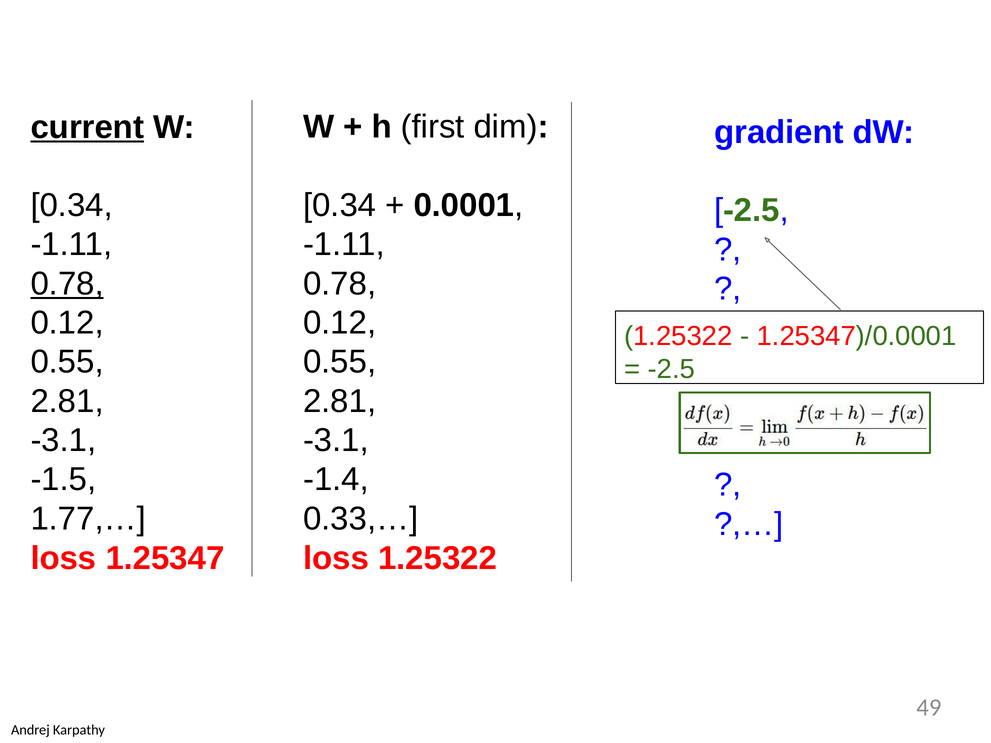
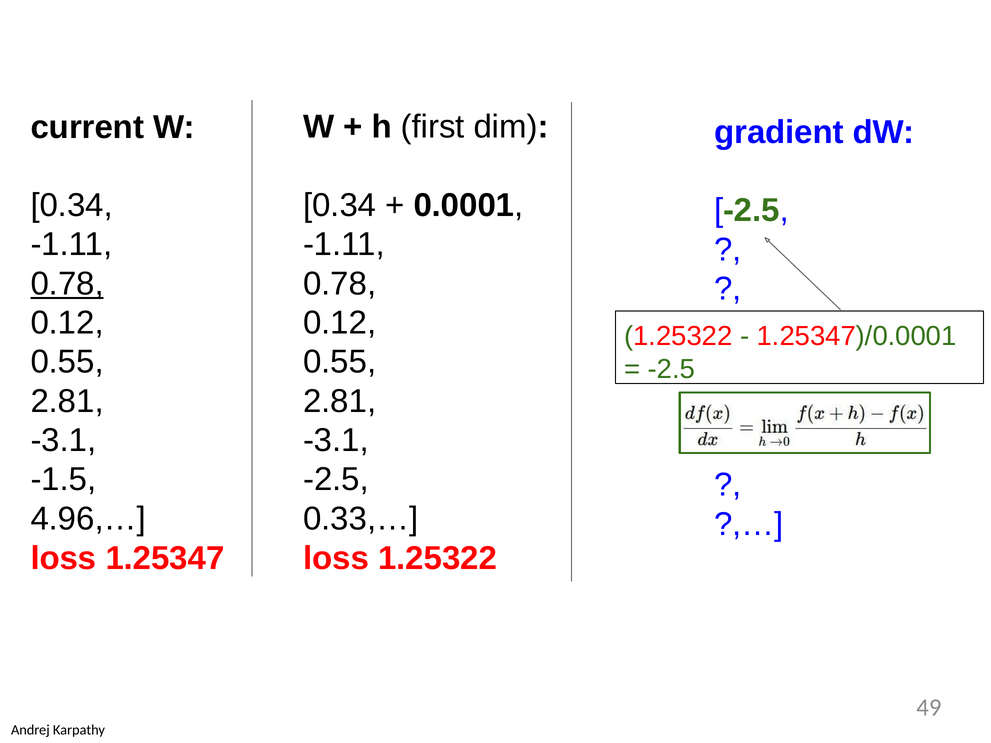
current underline: present -> none (87, 127)
-1.4: -1.4 -> -2.5 (336, 480)
1.77,…: 1.77,… -> 4.96,… (88, 519)
